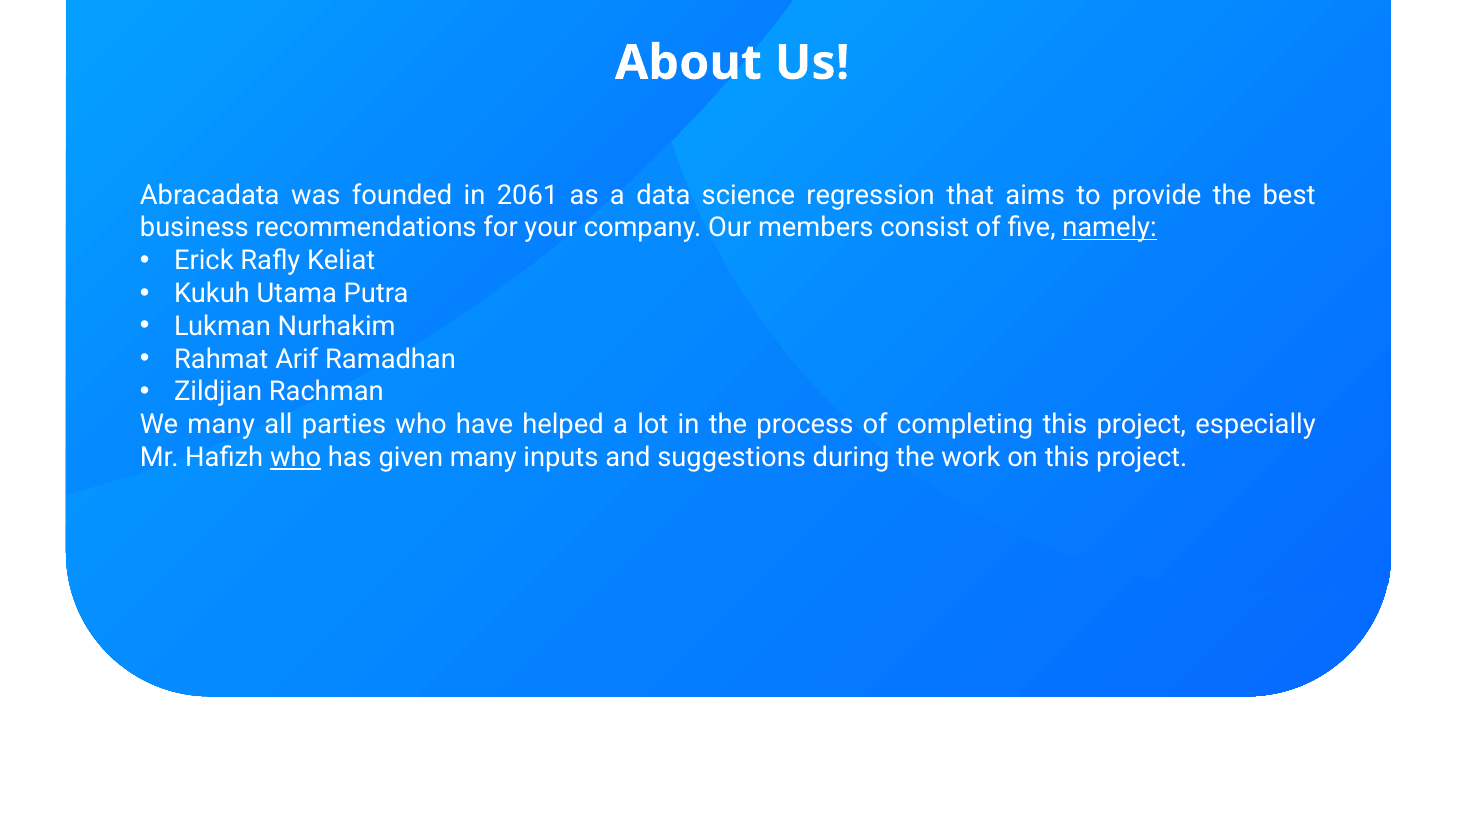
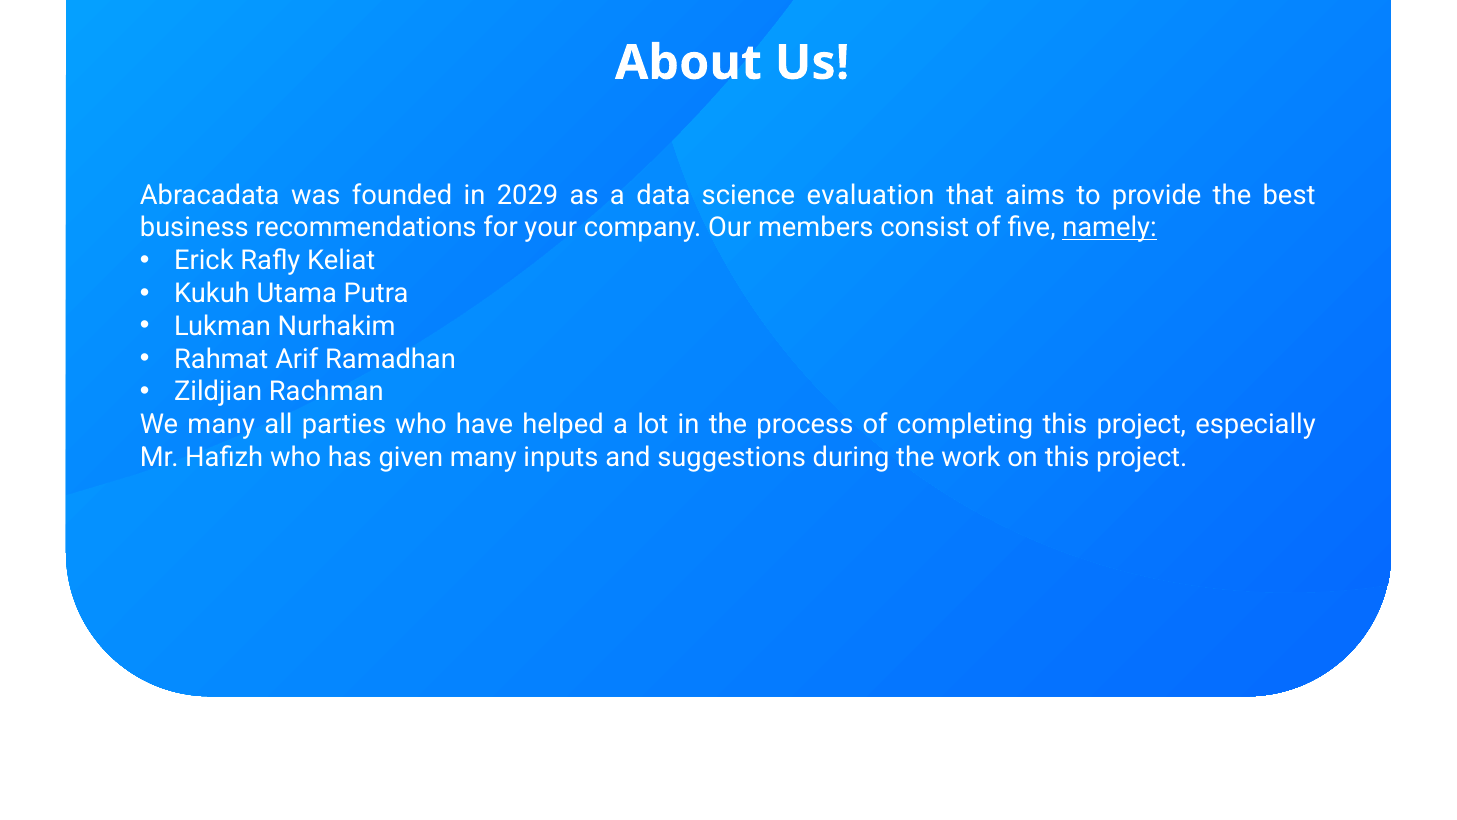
2061: 2061 -> 2029 (528, 195)
regression: regression -> evaluation (870, 195)
who underline: present -> none (296, 457)
